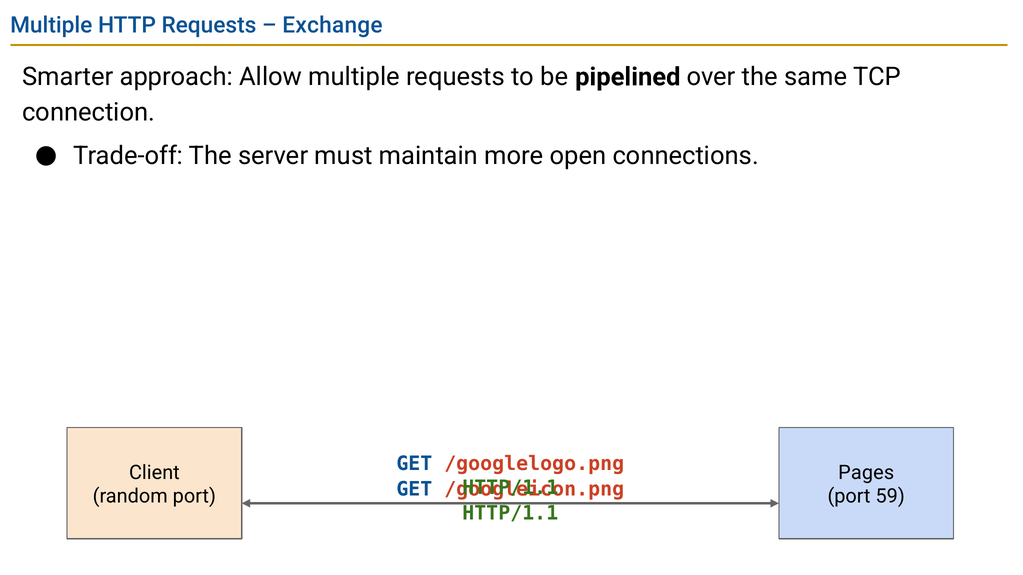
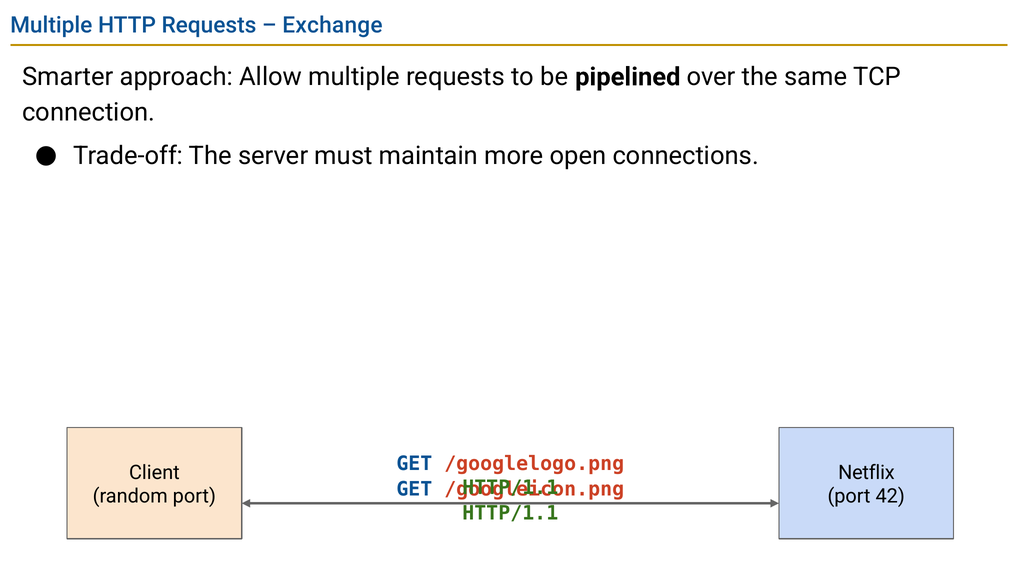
Pages: Pages -> Netflix (866, 473)
59: 59 -> 42 (890, 497)
